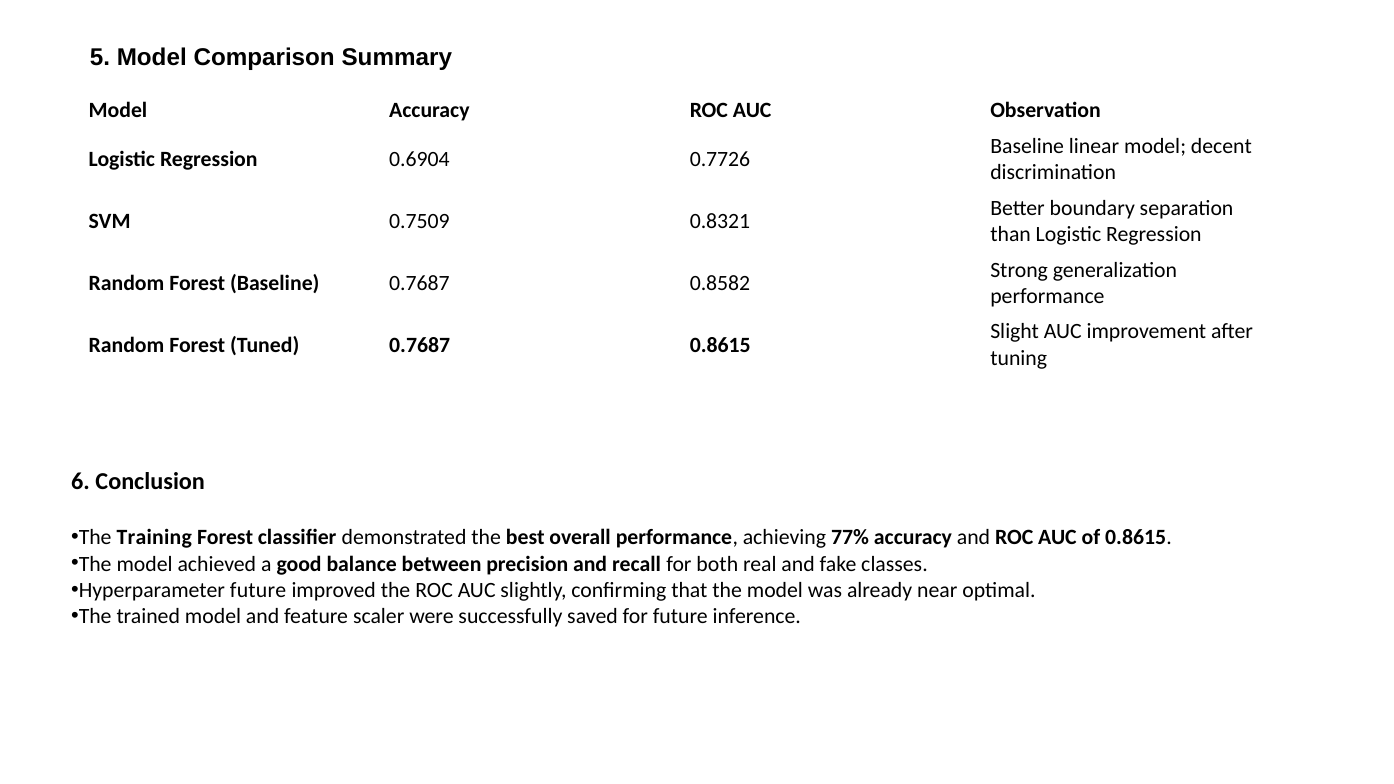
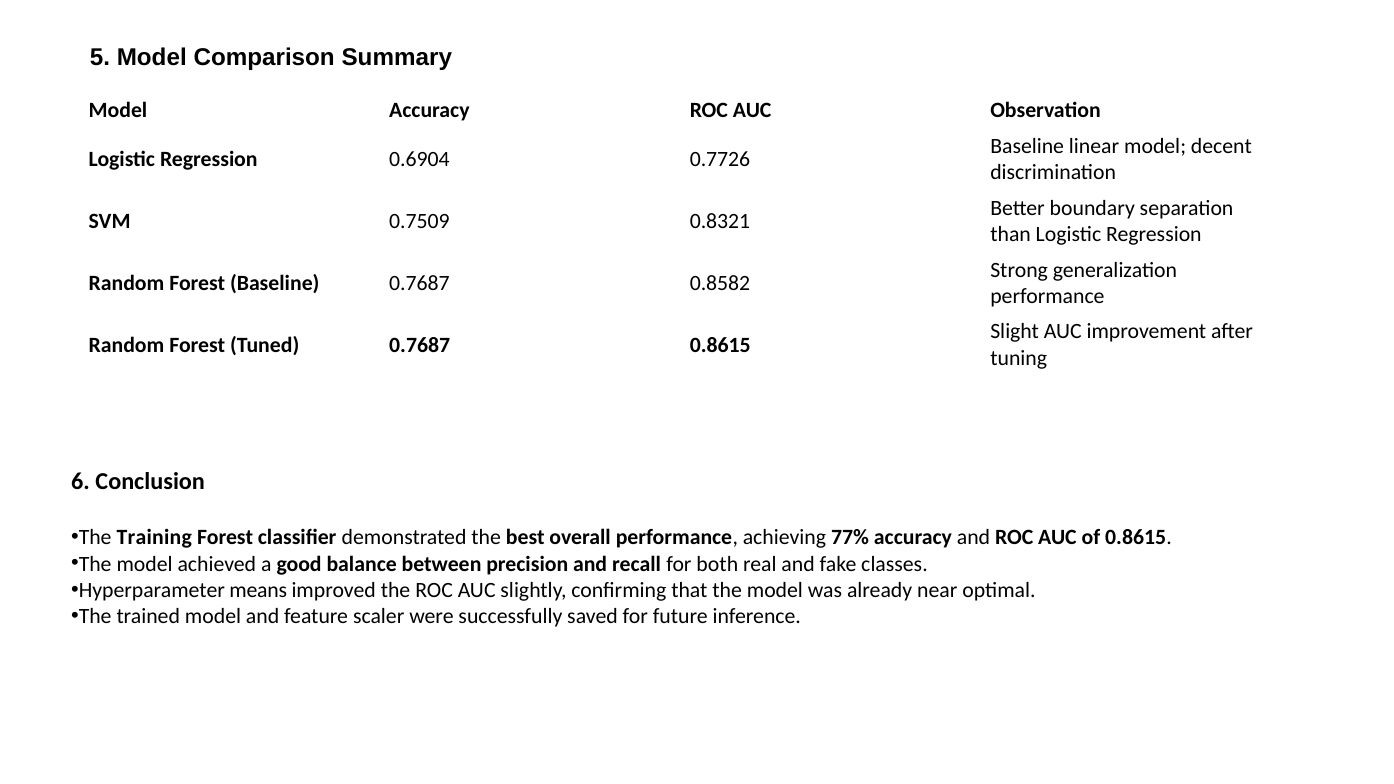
Hyperparameter future: future -> means (258, 590)
